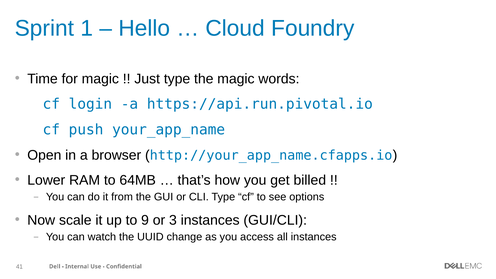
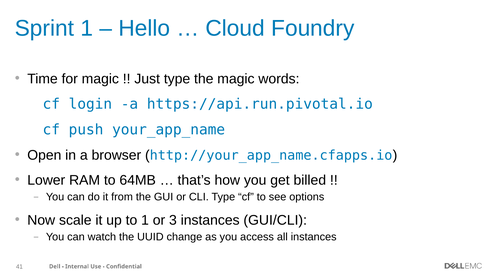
to 9: 9 -> 1 (145, 220)
